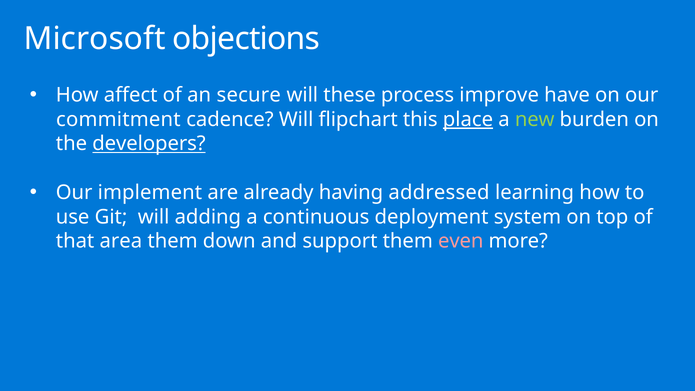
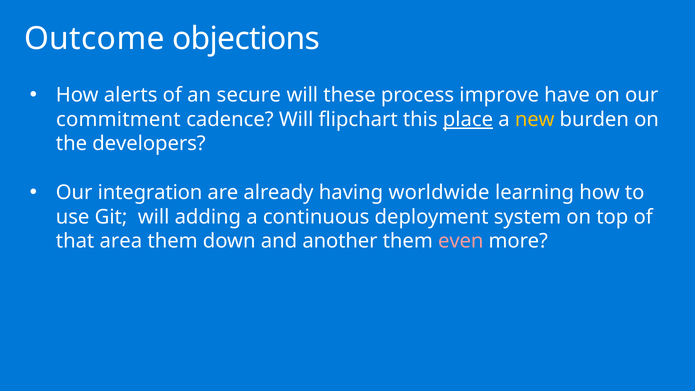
Microsoft: Microsoft -> Outcome (94, 39)
affect: affect -> alerts (131, 95)
new colour: light green -> yellow (535, 119)
developers underline: present -> none (149, 144)
implement: implement -> integration (150, 192)
addressed: addressed -> worldwide (439, 192)
support: support -> another (340, 241)
